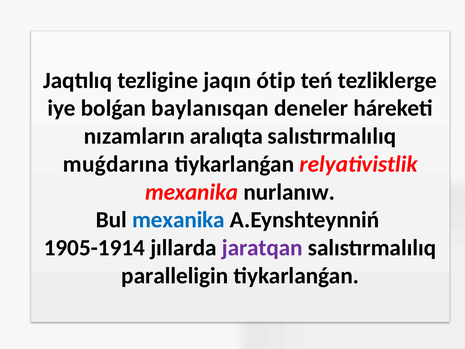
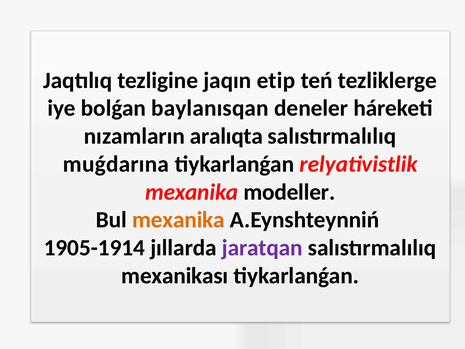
ótip: ótip -> etip (276, 80)
nurlanıw: nurlanıw -> modeller (289, 192)
mexanika colour: blue -> orange (178, 220)
paralleligin: paralleligin -> mexanikası (175, 276)
